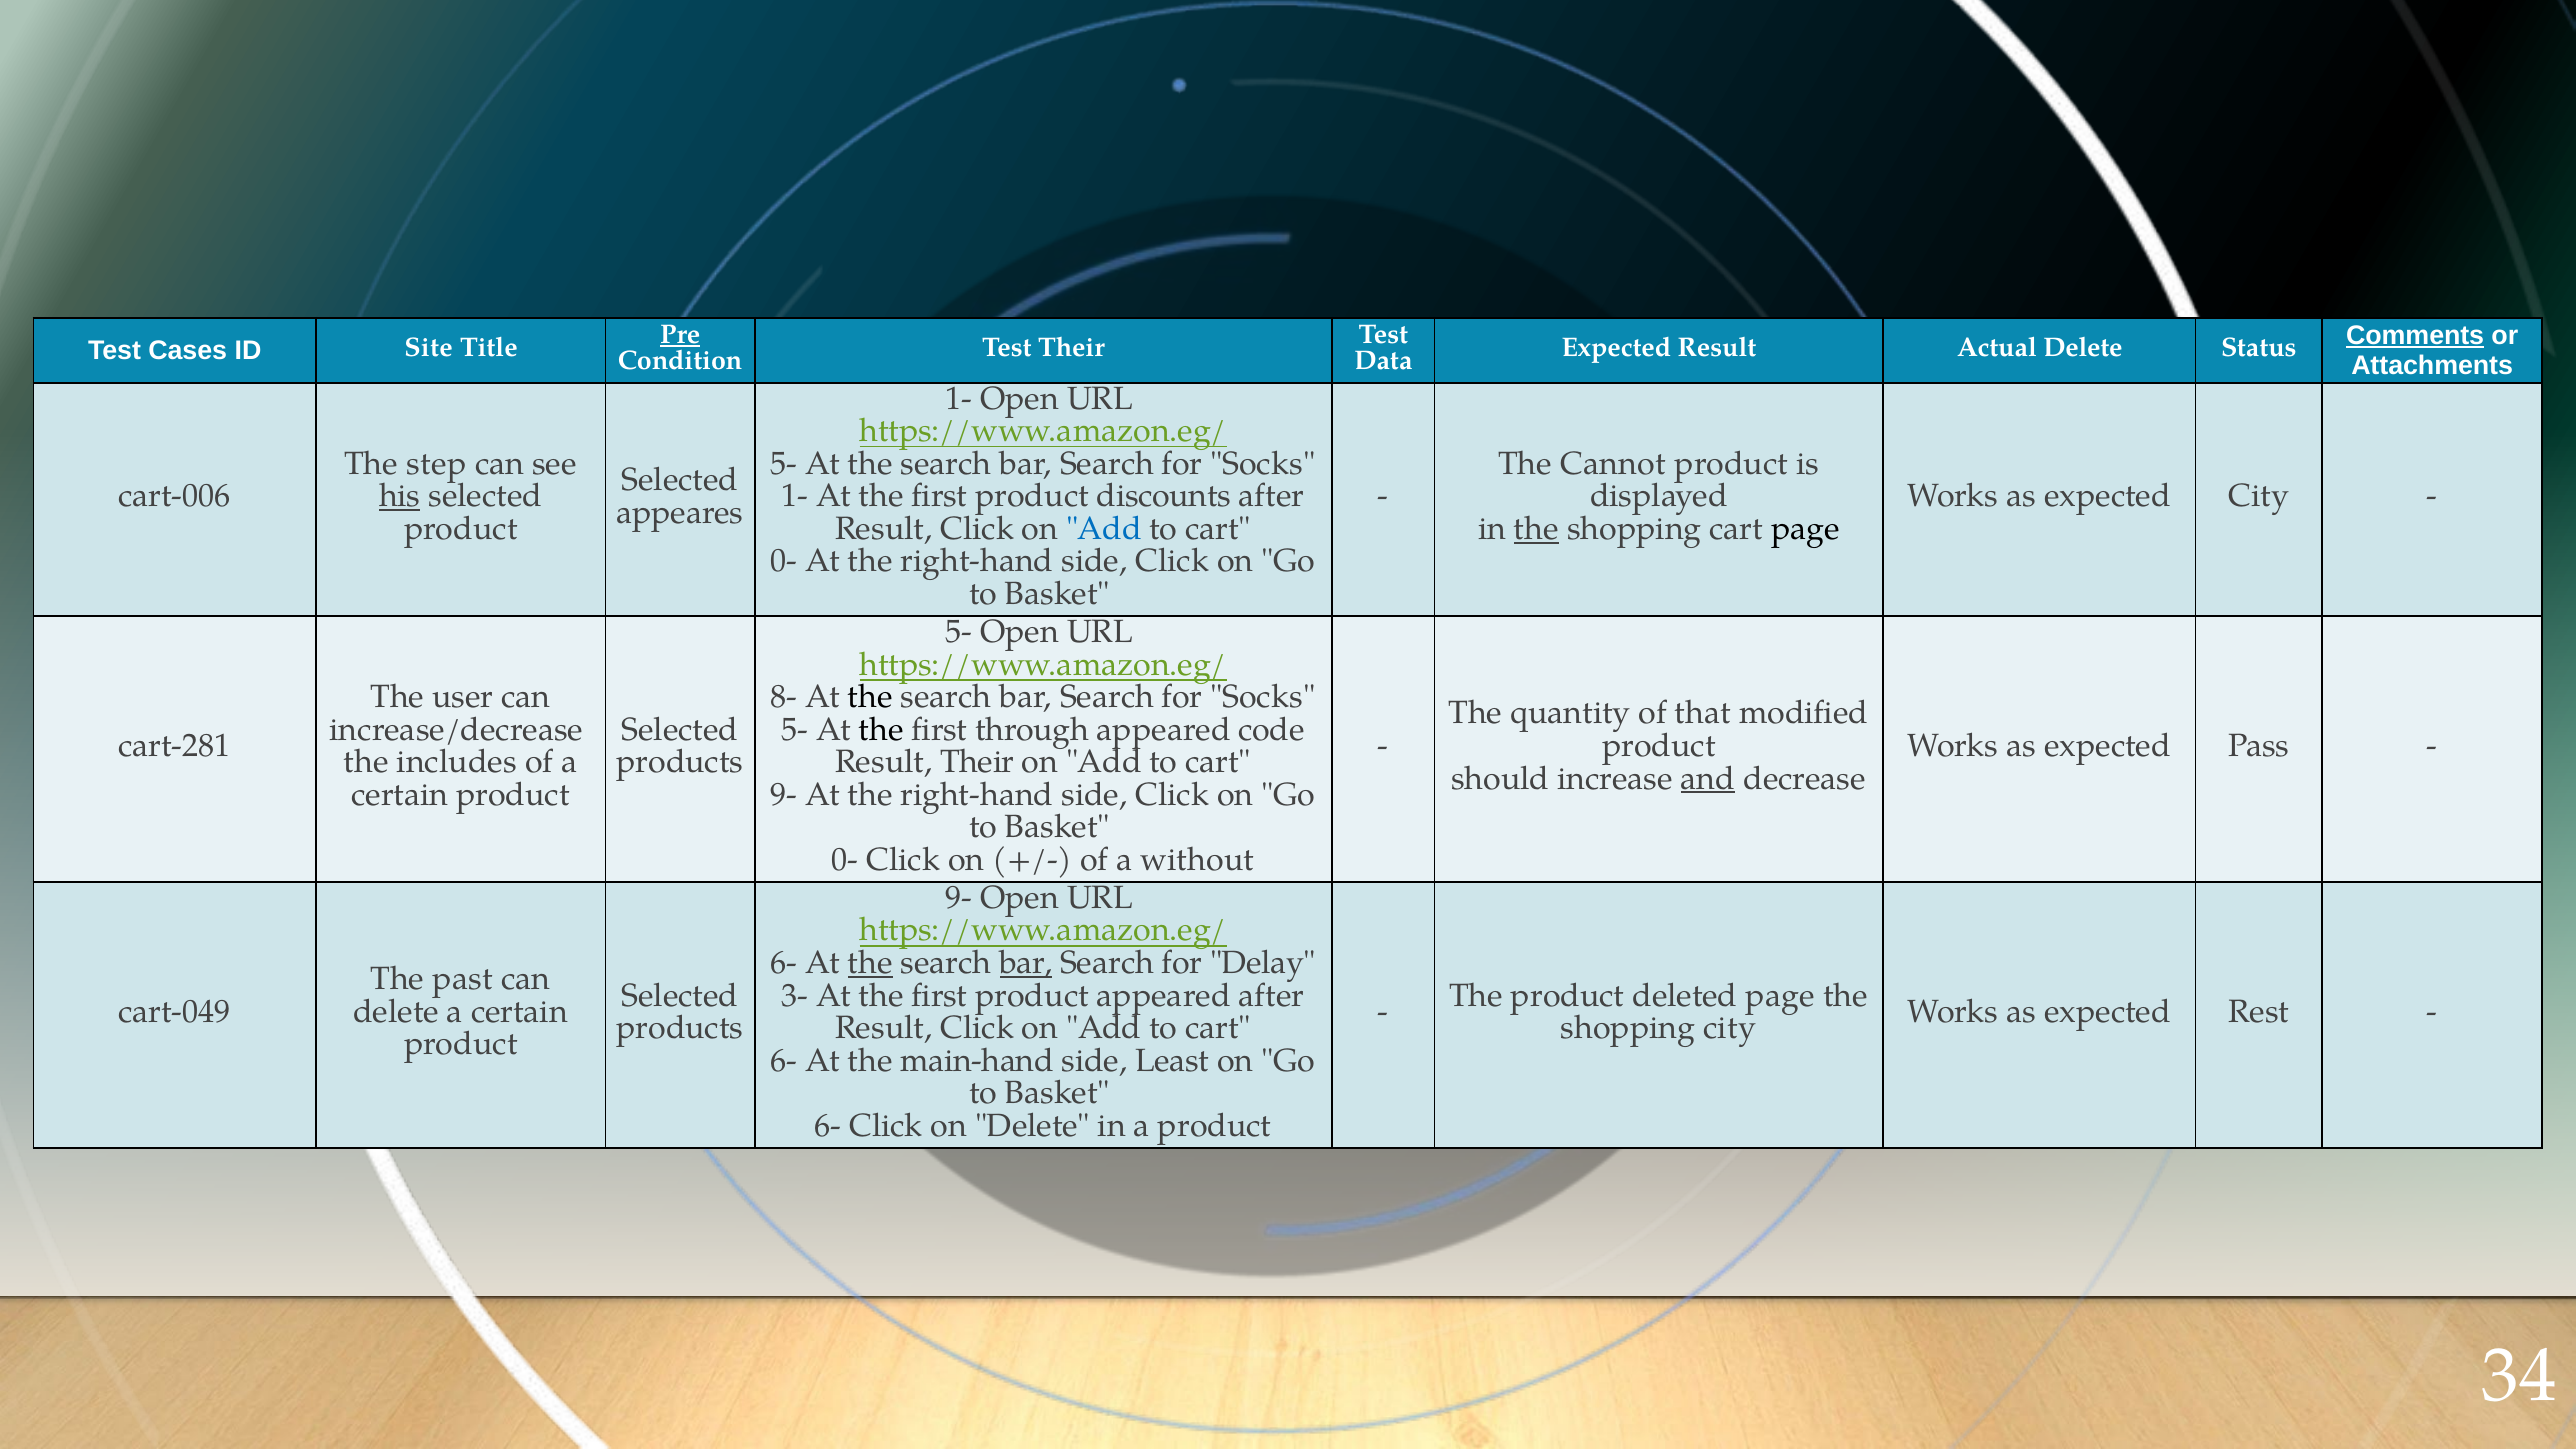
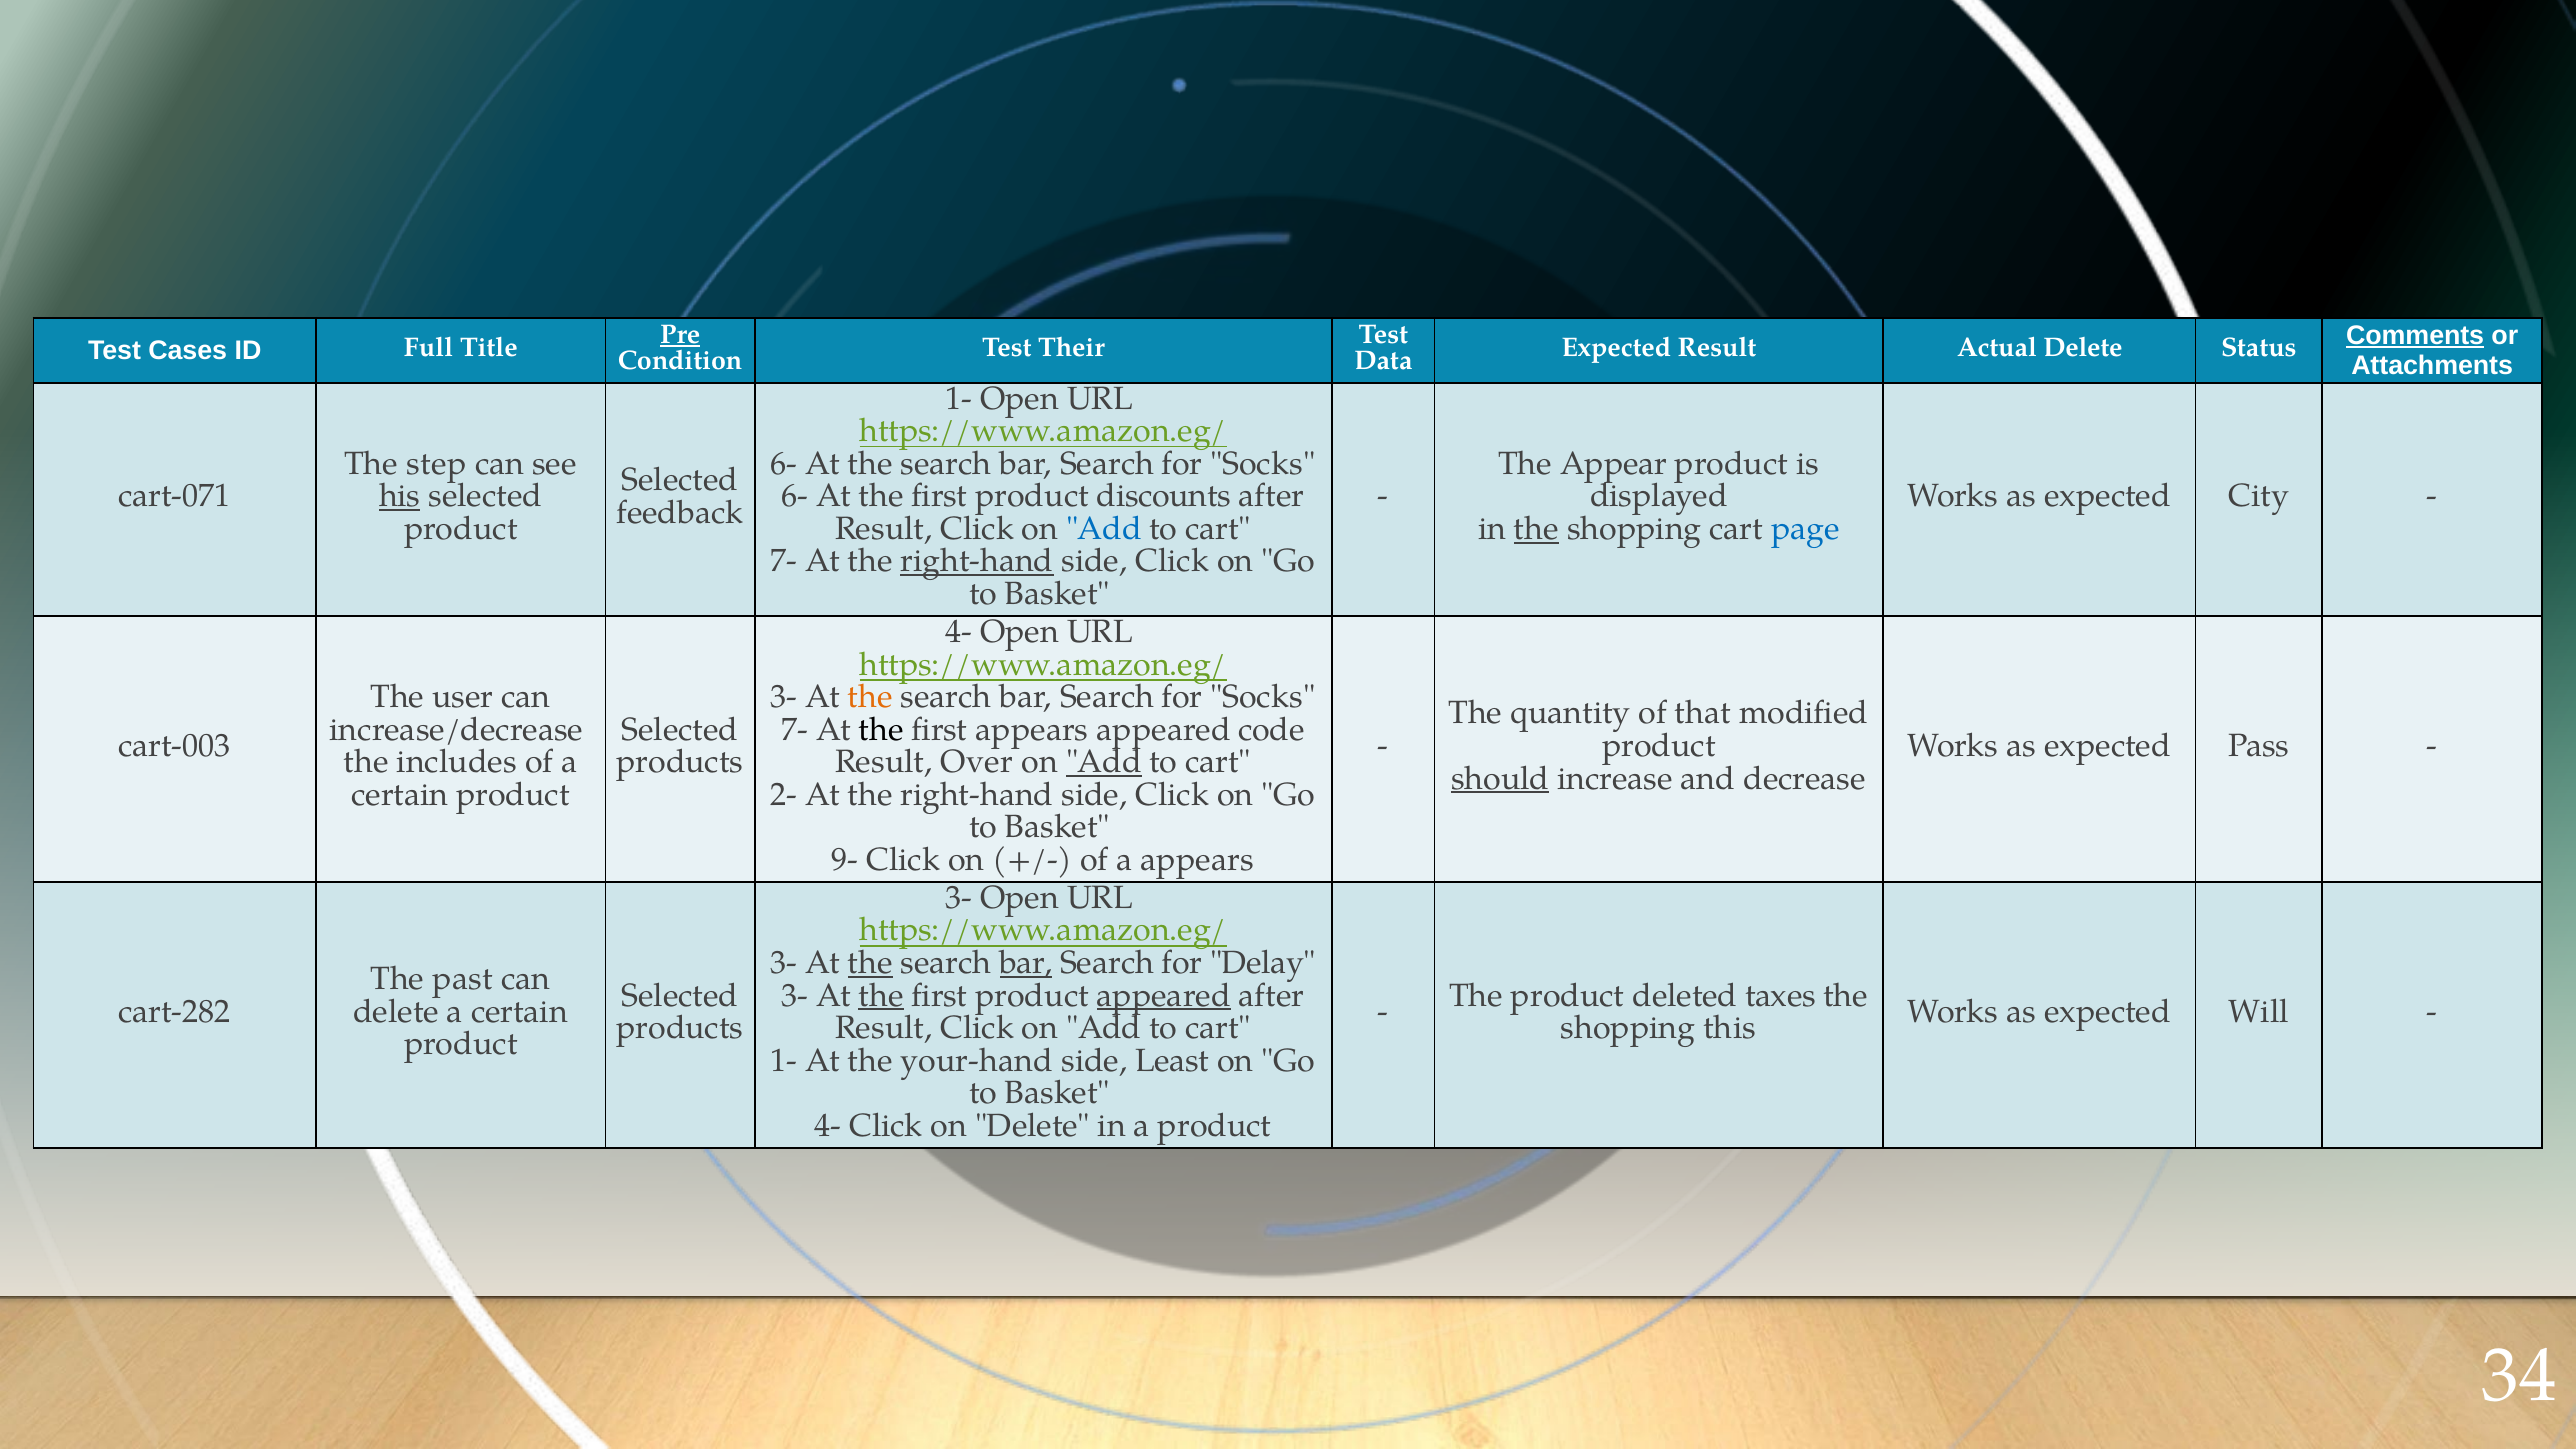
Site: Site -> Full (429, 348)
5-: 5- -> 6- (784, 464)
Cannot: Cannot -> Appear (1614, 464)
cart-006: cart-006 -> cart-071 (175, 496)
1-: 1- -> 6- (795, 496)
appeares: appeares -> feedback (680, 513)
page colour: black -> blue (1805, 529)
0-: 0- -> 7- (784, 561)
right-hand underline: none -> present (977, 561)
5-: 5- -> 4- (959, 632)
8-: 8- -> 3- (784, 697)
the colour: black -> orange (870, 697)
5-: 5- -> 7- (795, 730)
first through: through -> appears (1032, 730)
cart-281: cart-281 -> cart-003 (175, 746)
Result Their: Their -> Over (977, 762)
Add underline: none -> present (1104, 762)
should underline: none -> present (1500, 778)
and underline: present -> none (1708, 778)
9-: 9- -> 2- (784, 795)
0-: 0- -> 9- (845, 860)
a without: without -> appears (1197, 860)
9-: 9- -> 3- (959, 898)
6-: 6- -> 3- (784, 963)
the underline: none -> present (881, 995)
appeared underline: none -> present (1164, 995)
deleted page: page -> taxes (1781, 995)
cart-049: cart-049 -> cart-282 (175, 1012)
Rest: Rest -> Will (2259, 1012)
shopping city: city -> this (1730, 1028)
6-: 6- -> 1- (784, 1060)
main-hand: main-hand -> your-hand (977, 1060)
6-: 6- -> 4- (828, 1126)
